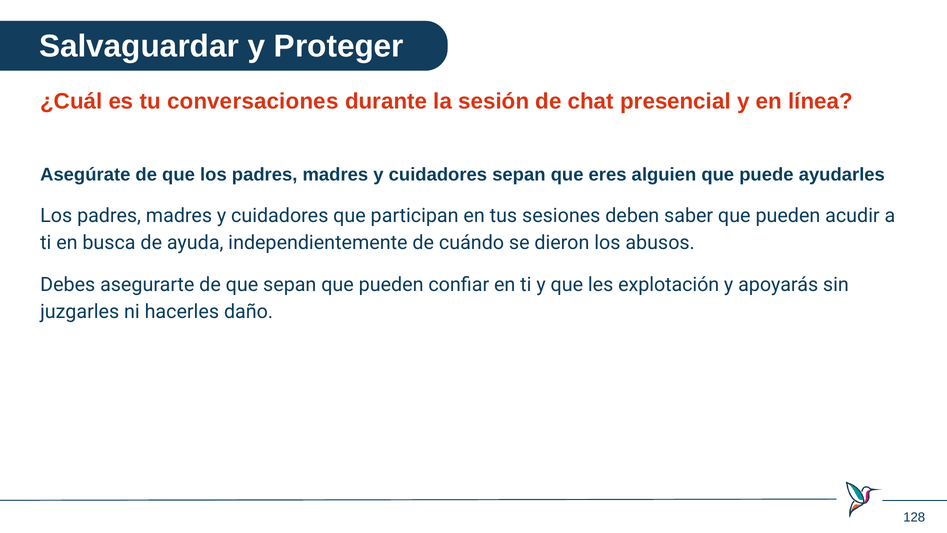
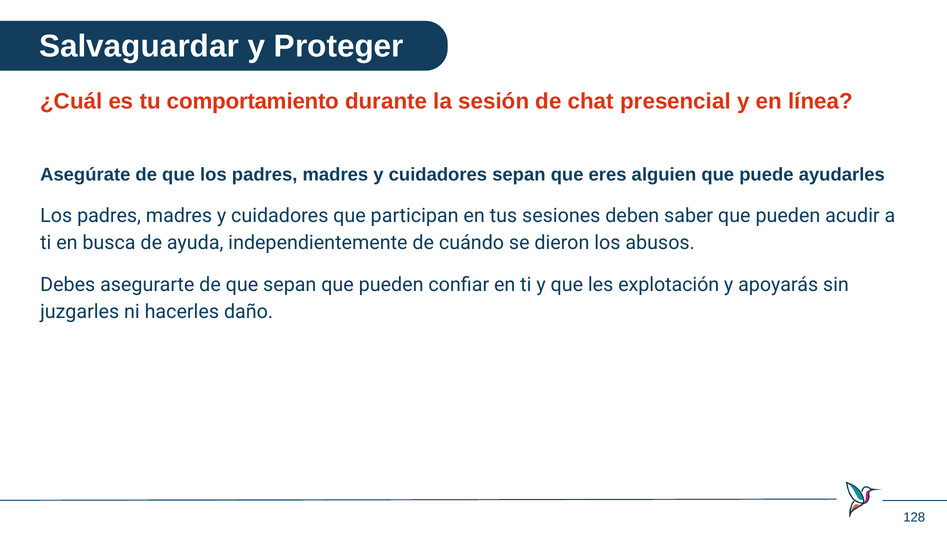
conversaciones: conversaciones -> comportamiento (253, 102)
